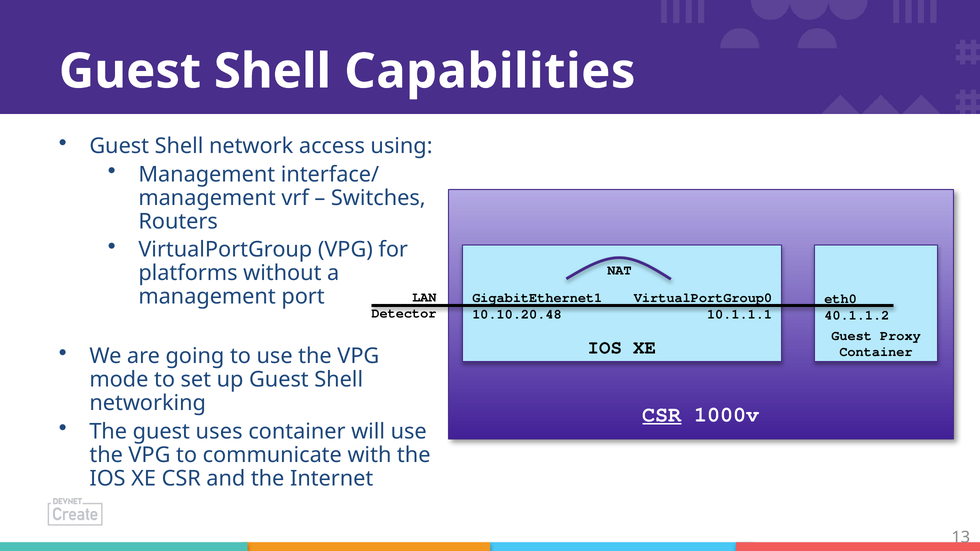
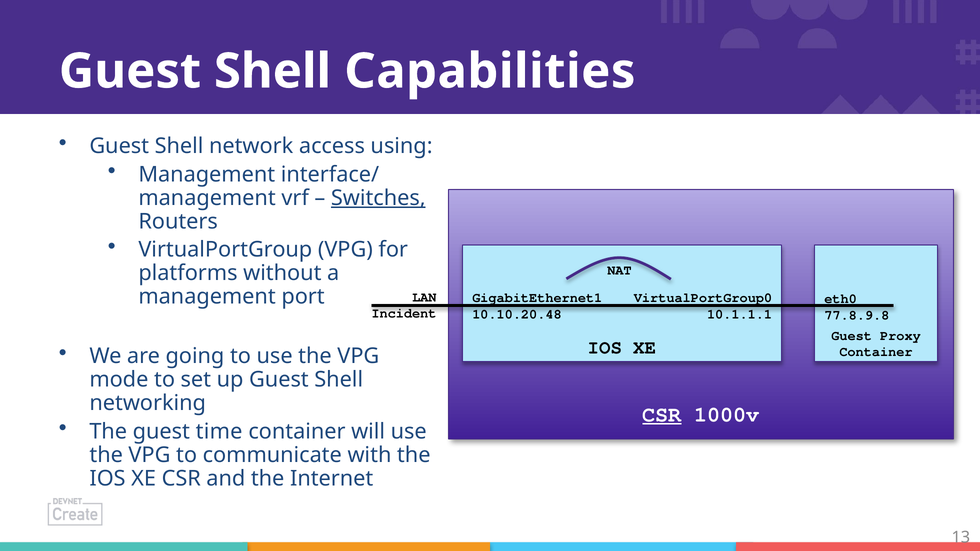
Switches underline: none -> present (378, 198)
Detector: Detector -> Incident (404, 314)
40.1.1.2: 40.1.1.2 -> 77.8.9.8 (857, 315)
uses: uses -> time (219, 432)
